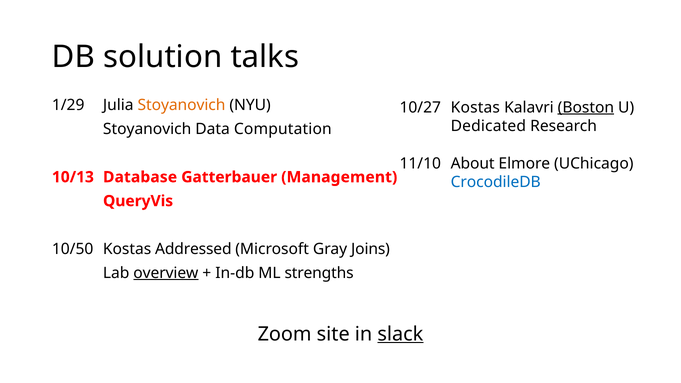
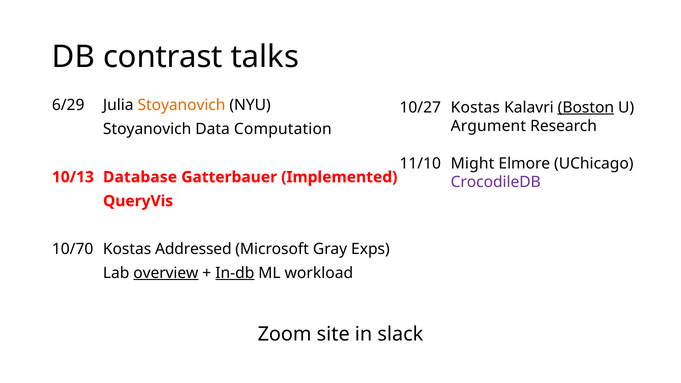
solution: solution -> contrast (163, 57)
1/29: 1/29 -> 6/29 (68, 105)
Dedicated: Dedicated -> Argument (488, 126)
About: About -> Might (472, 164)
Management: Management -> Implemented (339, 177)
CrocodileDB colour: blue -> purple (496, 182)
10/50: 10/50 -> 10/70 (73, 249)
Joins: Joins -> Exps (370, 249)
In-db underline: none -> present (235, 273)
strengths: strengths -> workload (319, 273)
slack underline: present -> none (400, 334)
